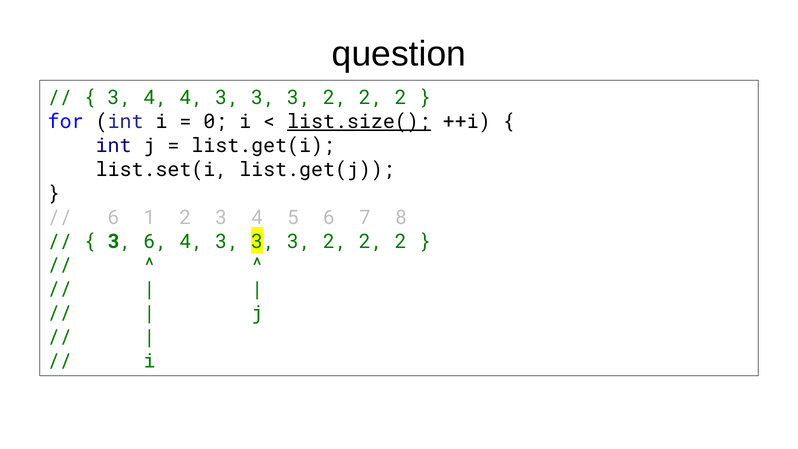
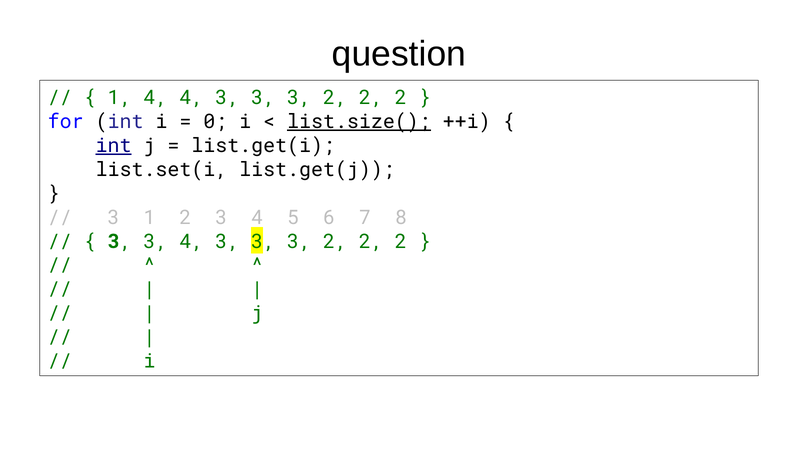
3: 3 -> 1 (120, 98)
int underline: none -> present (114, 146)
6: 6 -> 3 (114, 217)
6: 6 -> 3 (155, 241)
